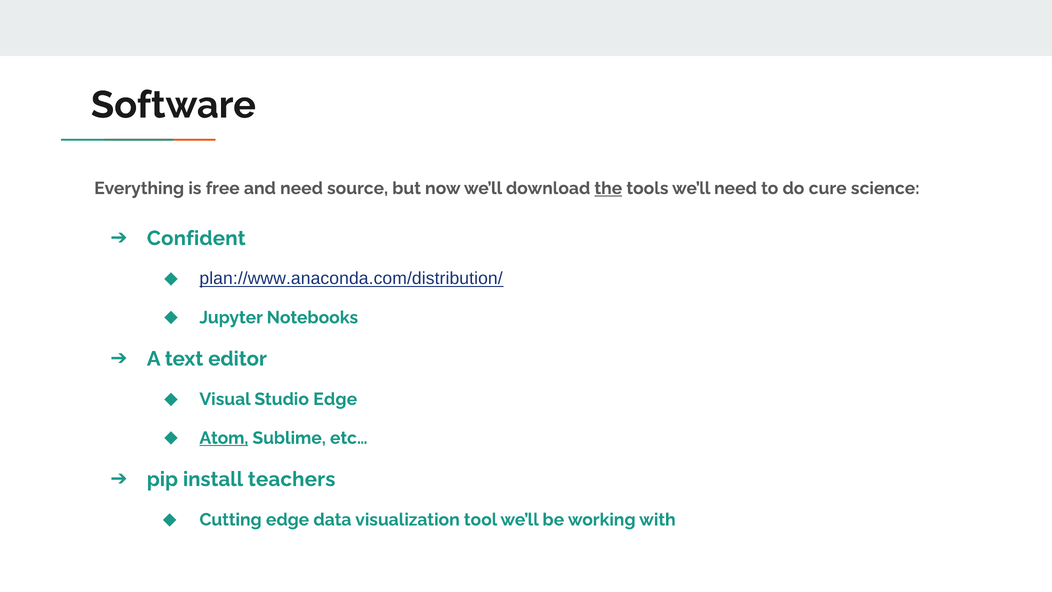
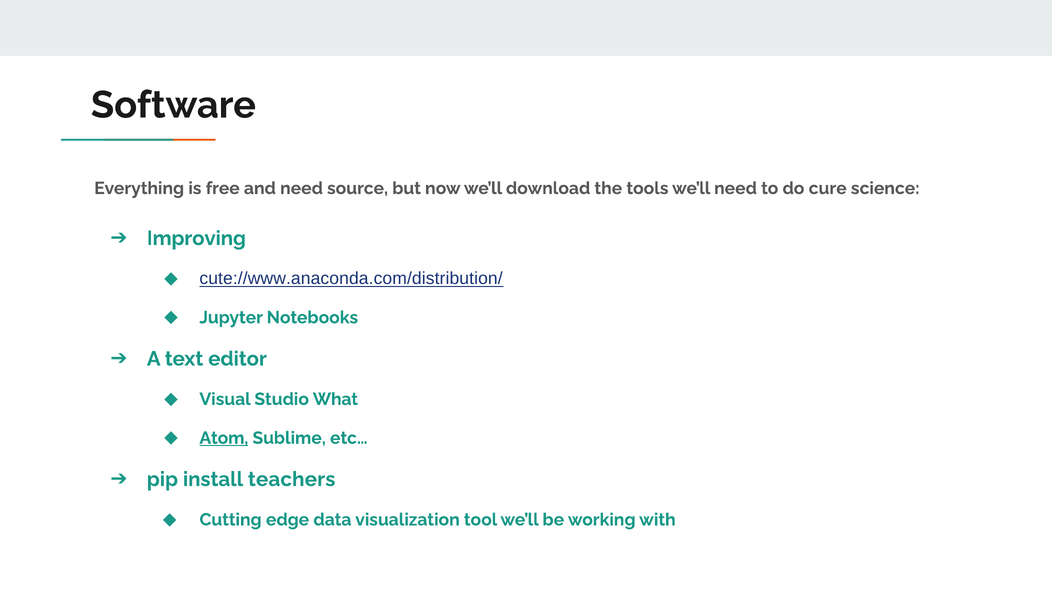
the underline: present -> none (608, 188)
Confident: Confident -> Improving (196, 238)
plan://www.anaconda.com/distribution/: plan://www.anaconda.com/distribution/ -> cute://www.anaconda.com/distribution/ (351, 279)
Studio Edge: Edge -> What (335, 399)
